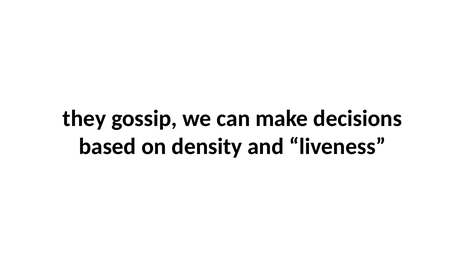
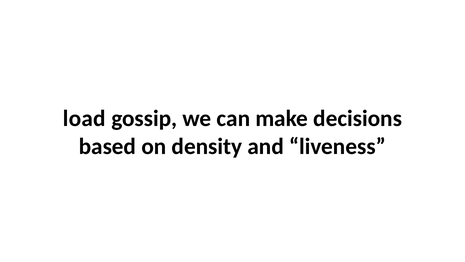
they: they -> load (84, 118)
